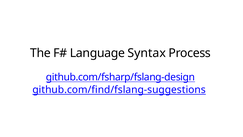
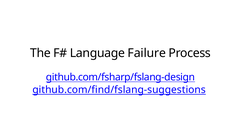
Syntax: Syntax -> Failure (147, 53)
